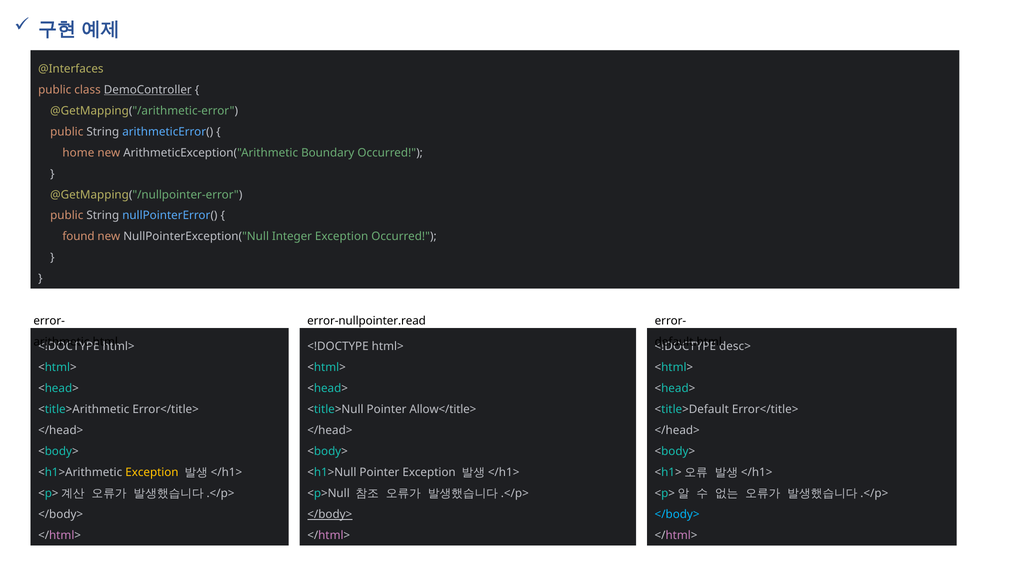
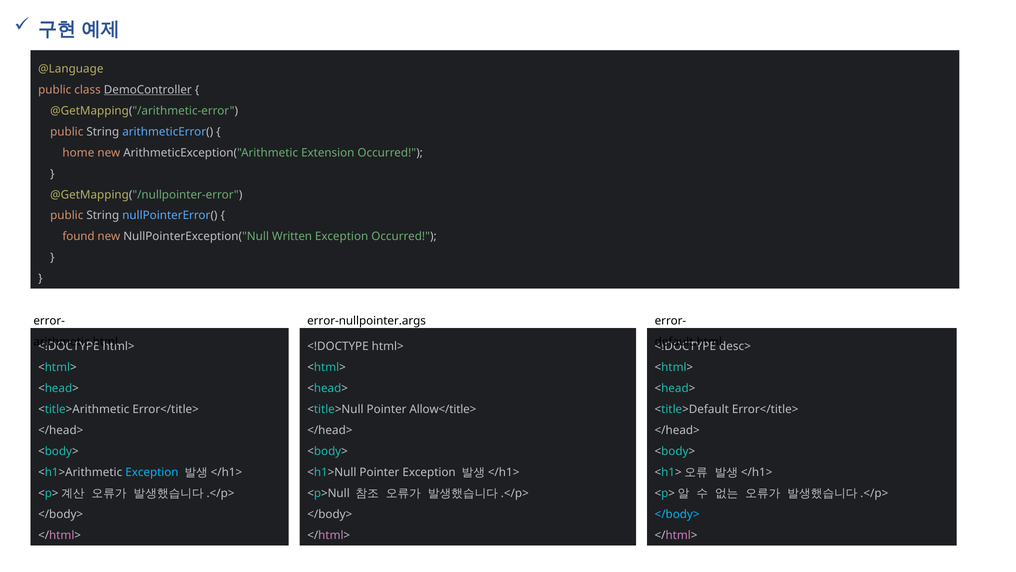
@Interfaces: @Interfaces -> @Language (71, 69)
Boundary: Boundary -> Extension (328, 153)
Integer: Integer -> Written (292, 236)
error-nullpointer.read: error-nullpointer.read -> error-nullpointer.args (367, 320)
Exception colour: yellow -> light blue (152, 472)
</body> underline: present -> none (330, 514)
